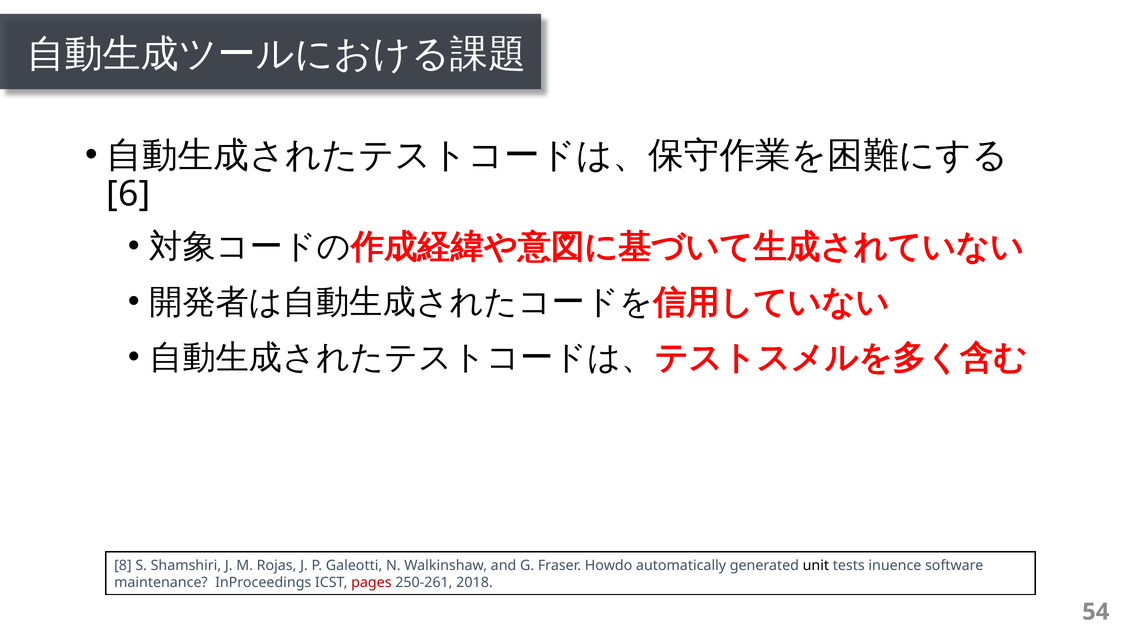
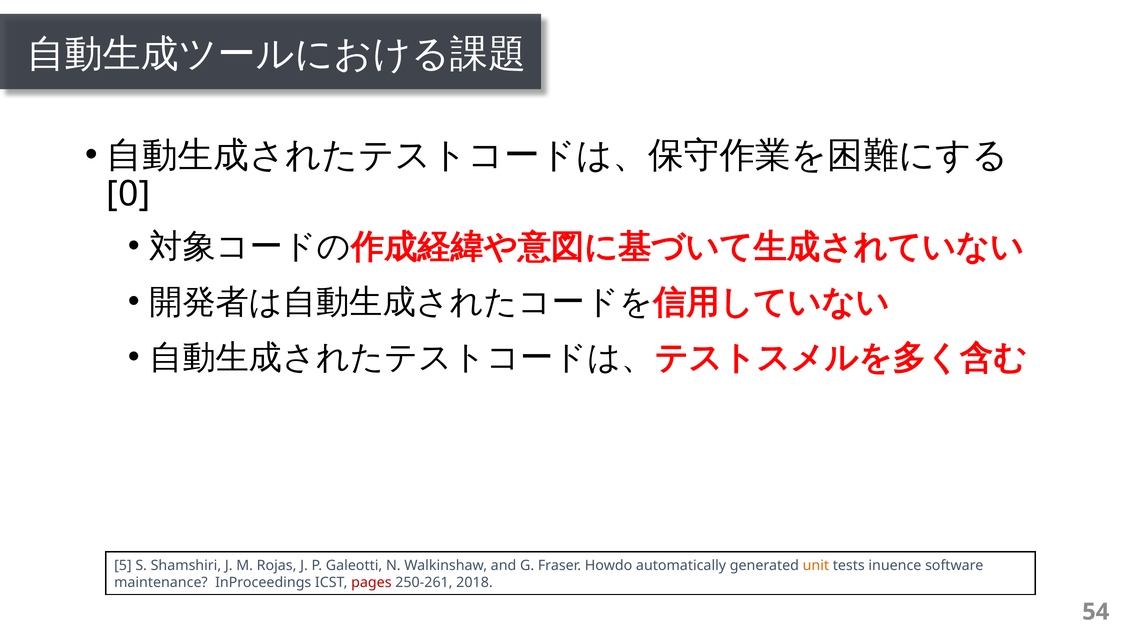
6: 6 -> 0 (128, 194)
8: 8 -> 5 (123, 565)
unit colour: black -> orange (816, 565)
